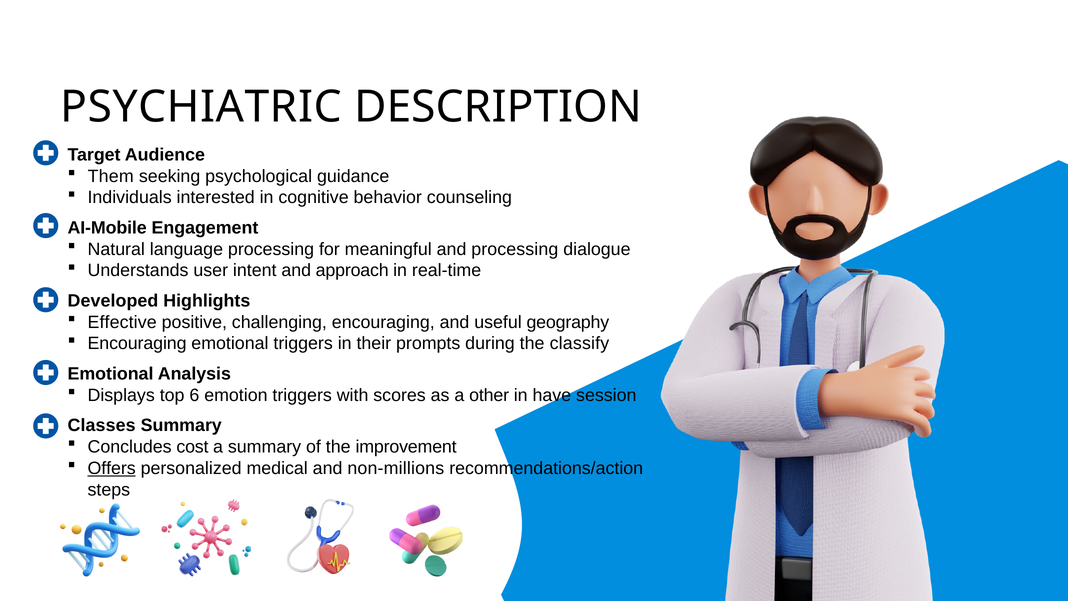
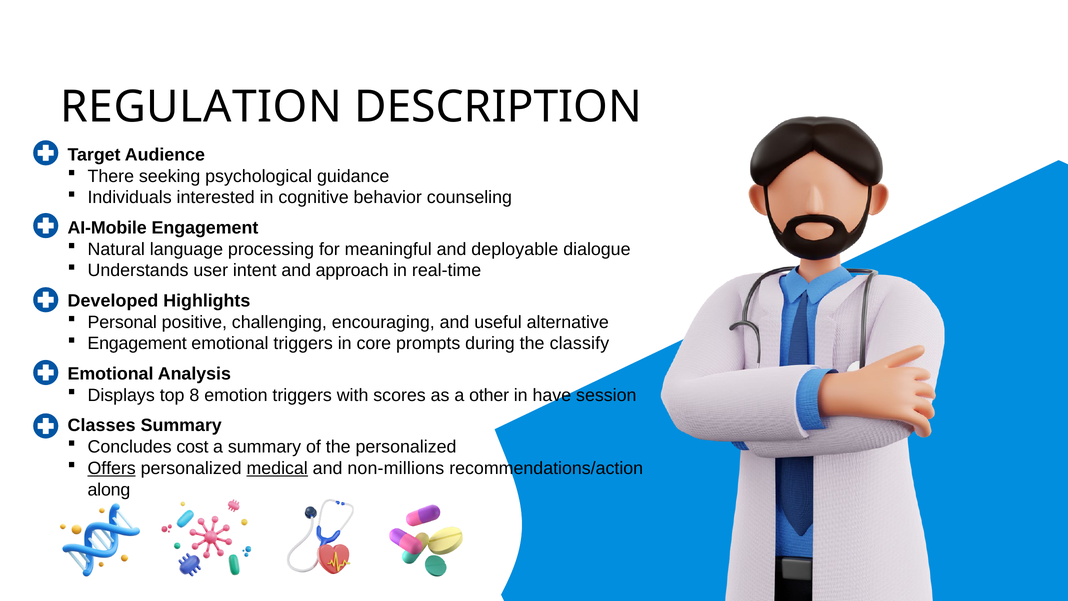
PSYCHIATRIC: PSYCHIATRIC -> REGULATION (201, 107)
Them: Them -> There (111, 176)
and processing: processing -> deployable (515, 249)
Effective: Effective -> Personal (122, 322)
geography: geography -> alternative (568, 322)
Encouraging: Encouraging -> Engagement (137, 343)
their: their -> core (374, 343)
6: 6 -> 8 (194, 395)
the improvement: improvement -> personalized (406, 447)
medical underline: none -> present (277, 468)
steps: steps -> along (109, 489)
